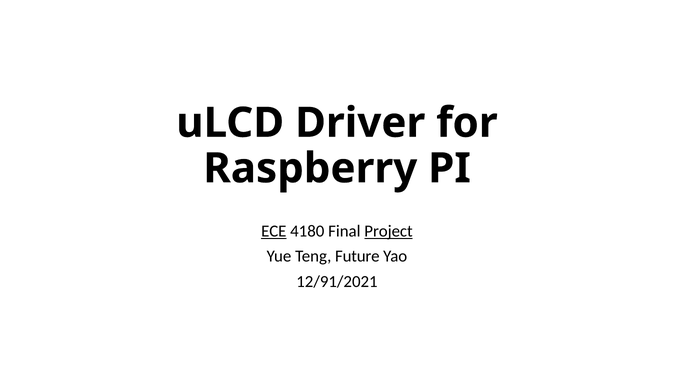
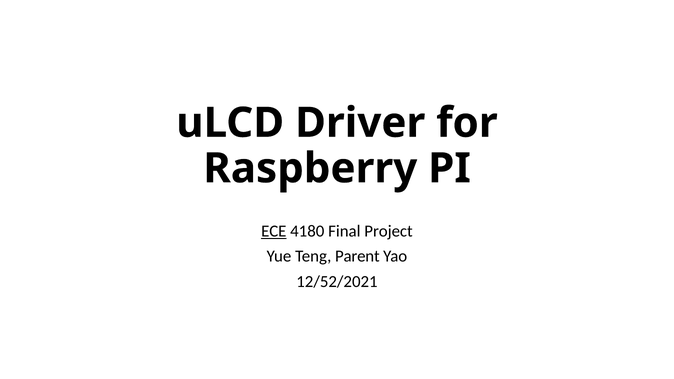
Project underline: present -> none (389, 231)
Future: Future -> Parent (357, 256)
12/91/2021: 12/91/2021 -> 12/52/2021 (337, 282)
